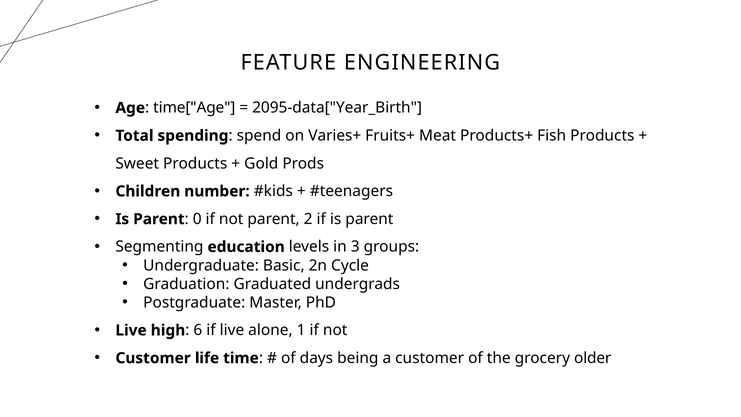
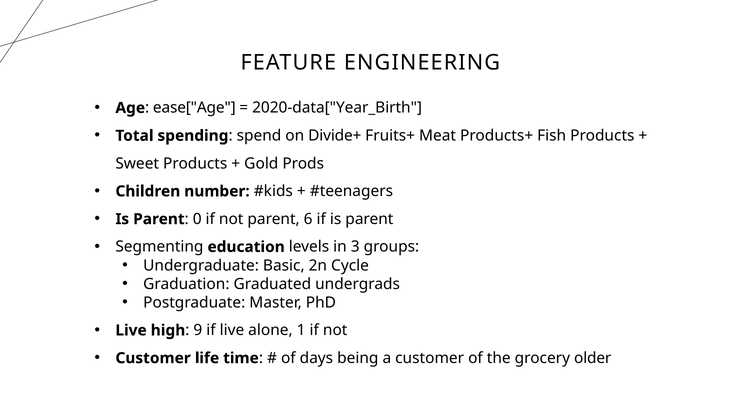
time["Age: time["Age -> ease["Age (194, 108)
2095-data["Year_Birth: 2095-data["Year_Birth -> 2020-data["Year_Birth (337, 108)
Varies+: Varies+ -> Divide+ (335, 136)
2: 2 -> 6 (308, 219)
6: 6 -> 9 (198, 330)
